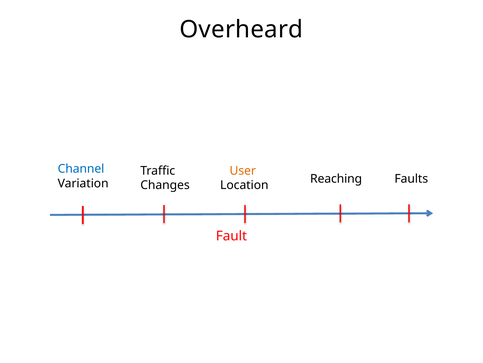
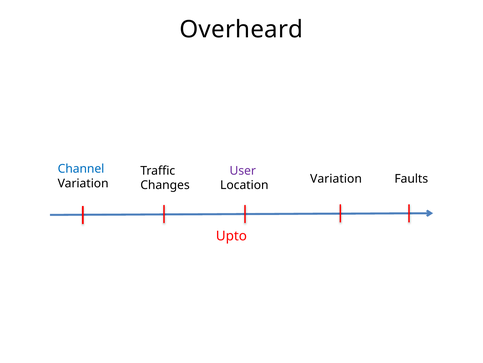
User colour: orange -> purple (243, 170)
Variation Reaching: Reaching -> Variation (336, 178)
Fault: Fault -> Upto (231, 236)
